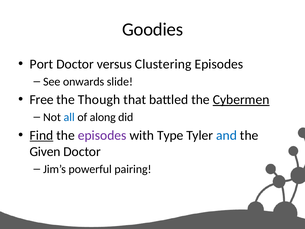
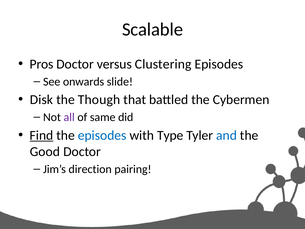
Goodies: Goodies -> Scalable (153, 30)
Port: Port -> Pros (42, 64)
Free: Free -> Disk (41, 100)
Cybermen underline: present -> none (241, 100)
all colour: blue -> purple (69, 117)
along: along -> same (103, 117)
episodes colour: purple -> blue (102, 135)
Given: Given -> Good (45, 151)
powerful: powerful -> direction (90, 169)
